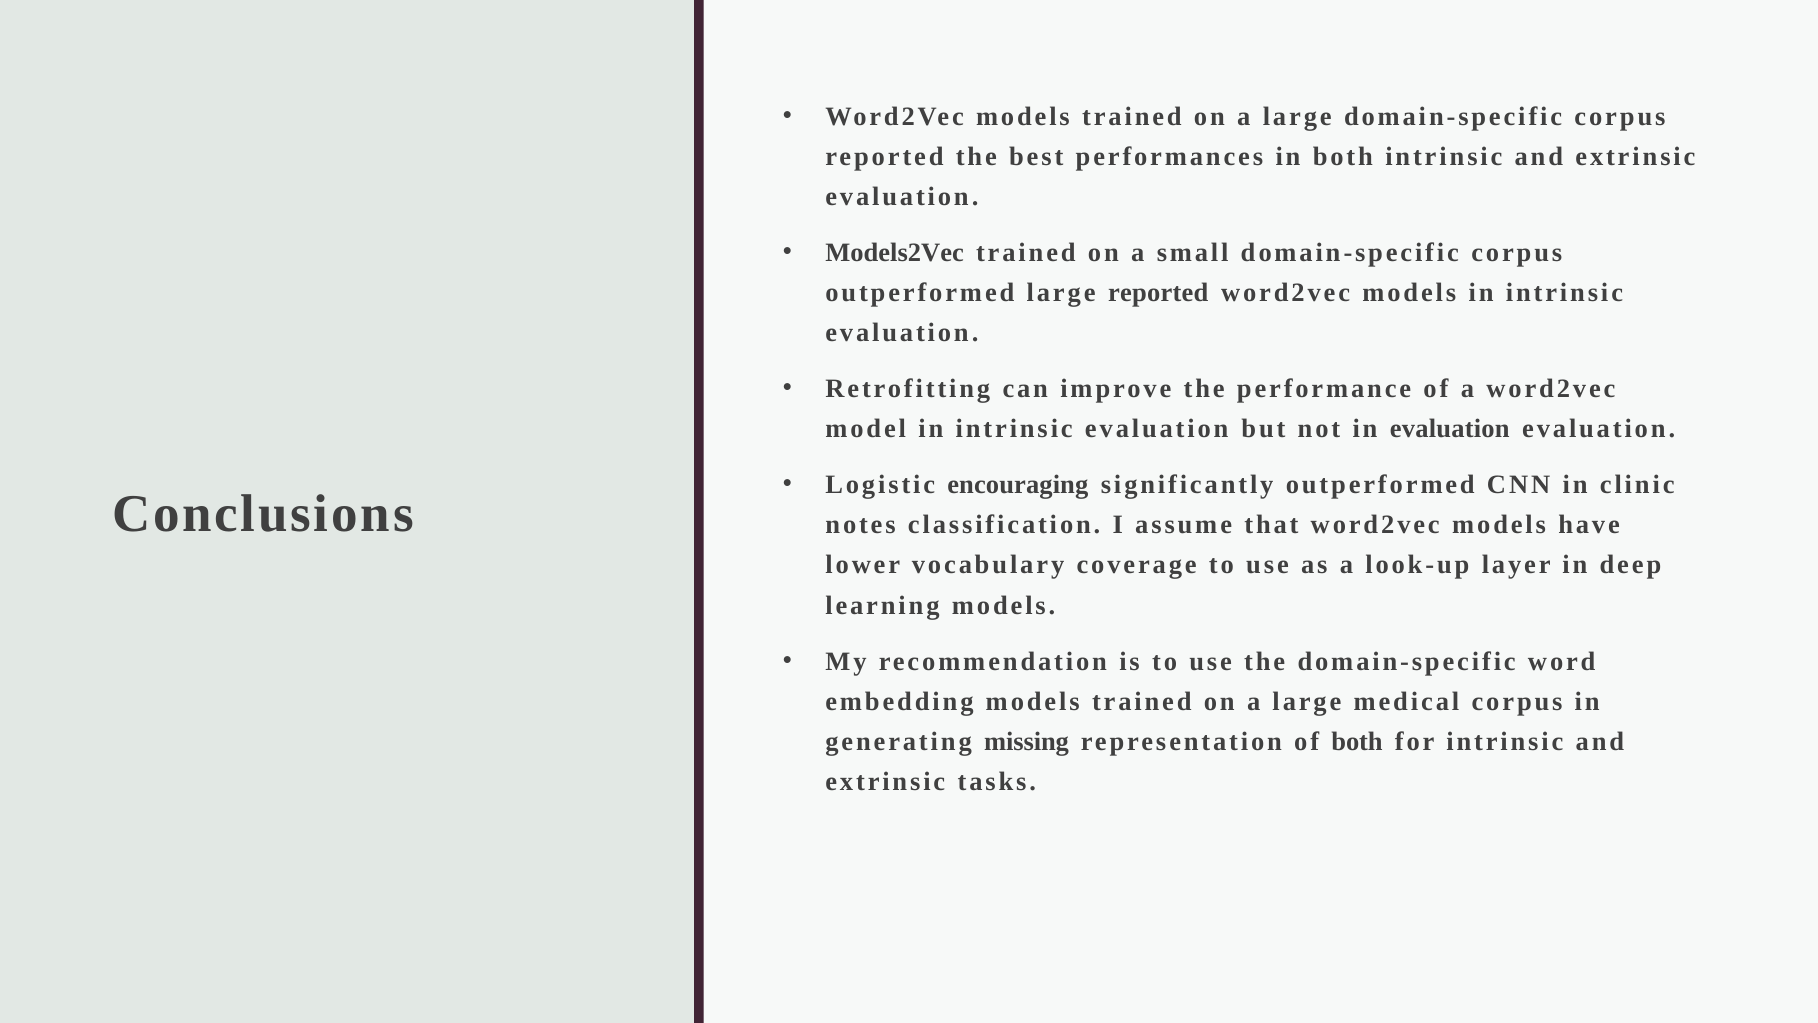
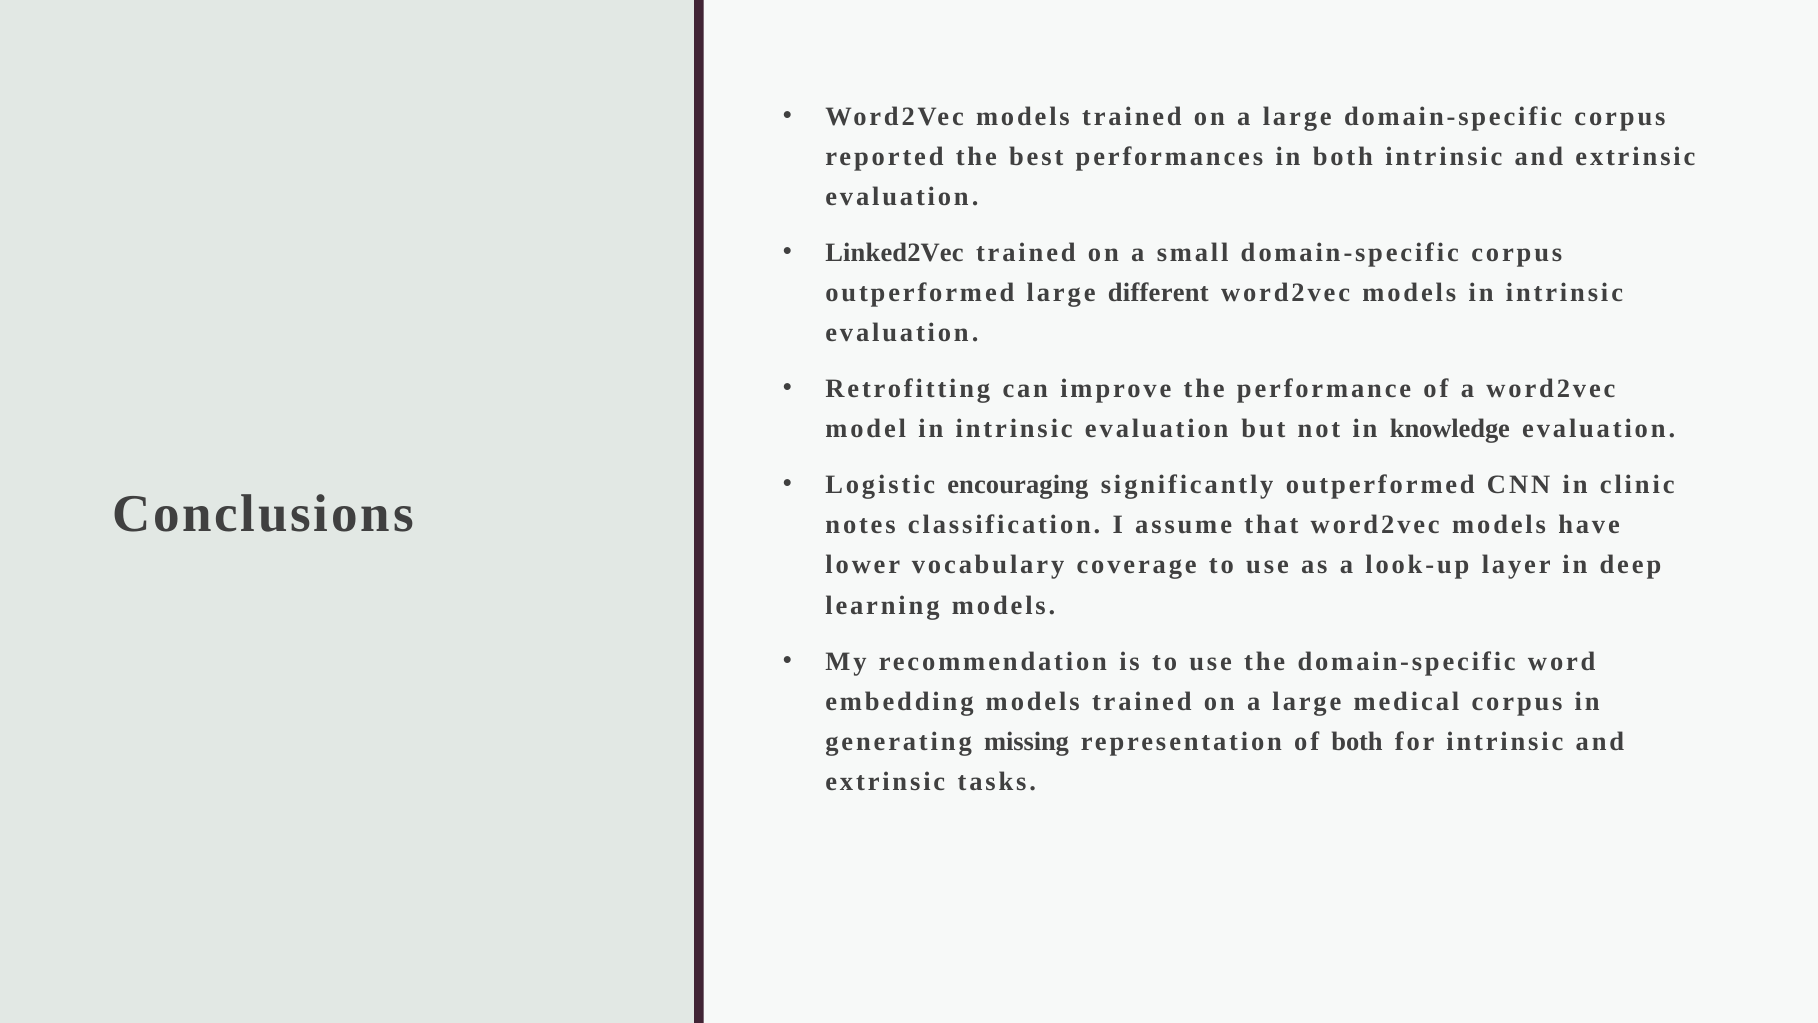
Models2Vec: Models2Vec -> Linked2Vec (895, 253)
large reported: reported -> different (1158, 293)
in evaluation: evaluation -> knowledge (1450, 429)
